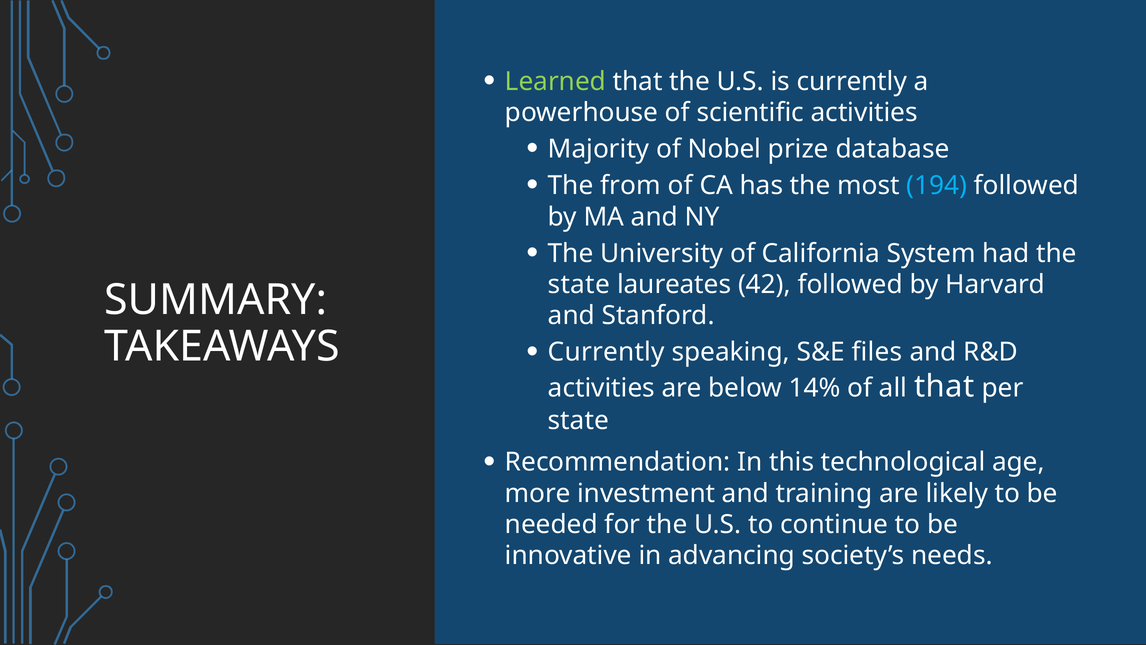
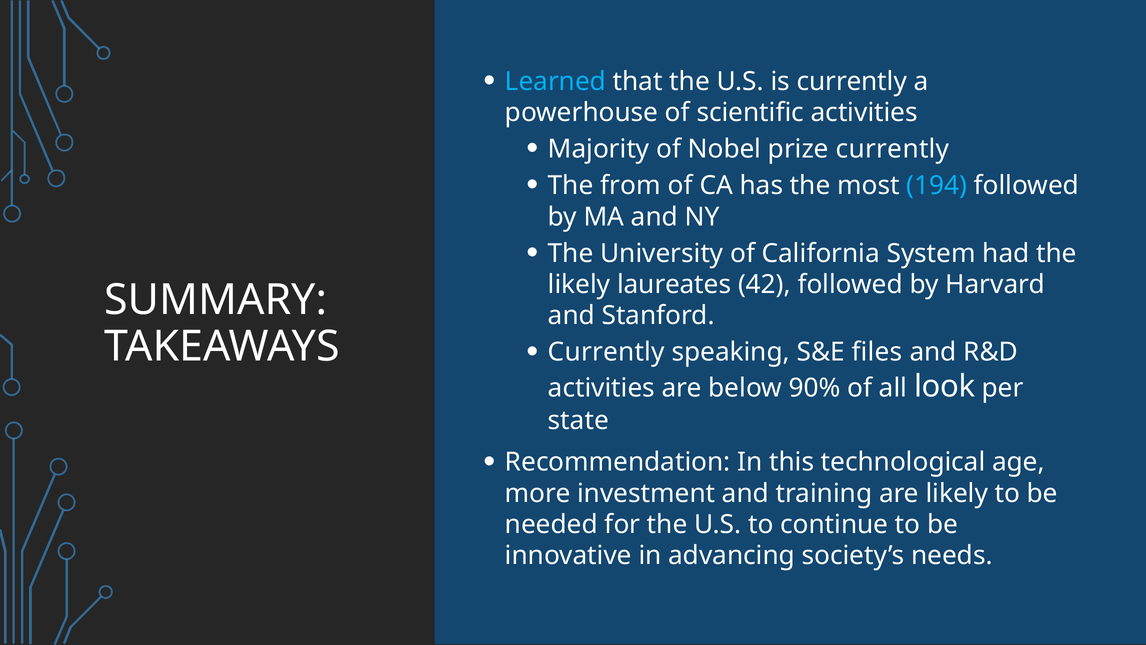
Learned colour: light green -> light blue (556, 81)
prize database: database -> currently (893, 149)
state: state -> likely (579, 284)
14%: 14% -> 90% (815, 388)
all that: that -> look (945, 386)
